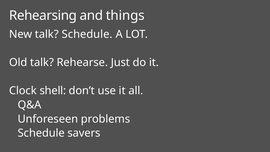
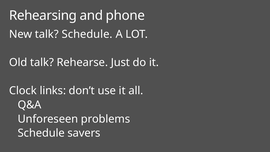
things: things -> phone (125, 15)
shell: shell -> links (53, 91)
